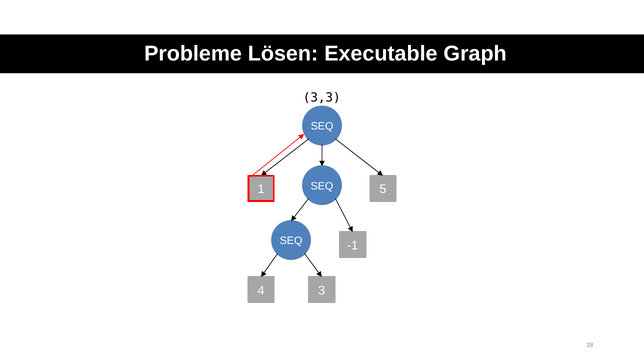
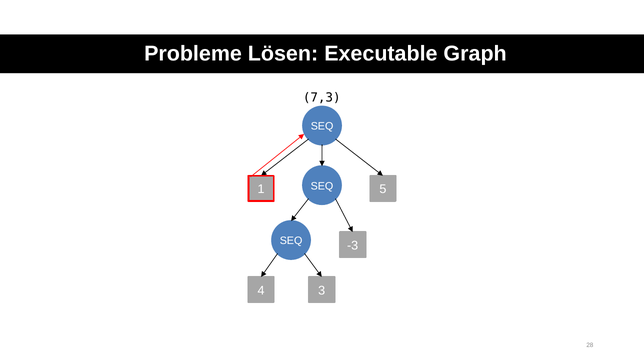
3,3: 3,3 -> 7,3 (322, 98)
-1: -1 -> -3 (353, 246)
